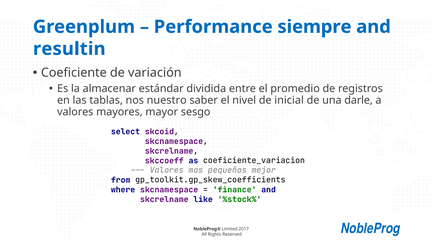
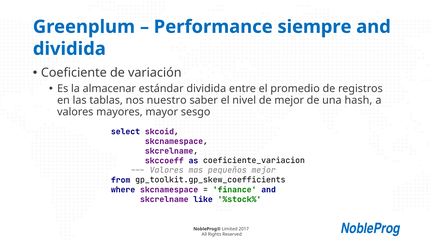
resultin: resultin -> dividida (69, 49)
de inicial: inicial -> mejor (289, 100)
darle: darle -> hash (358, 100)
